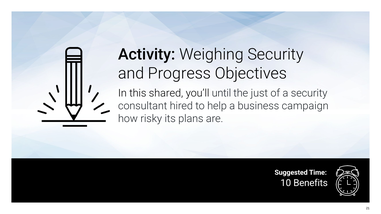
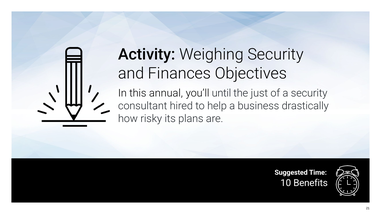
Progress: Progress -> Finances (179, 74)
shared: shared -> annual (166, 93)
campaign: campaign -> drastically (305, 106)
